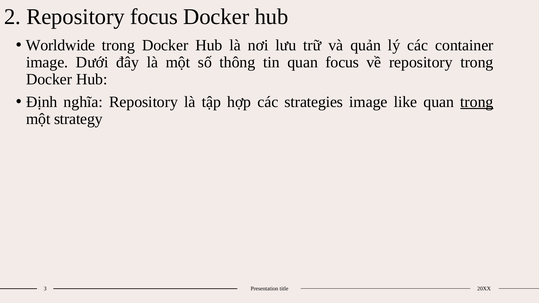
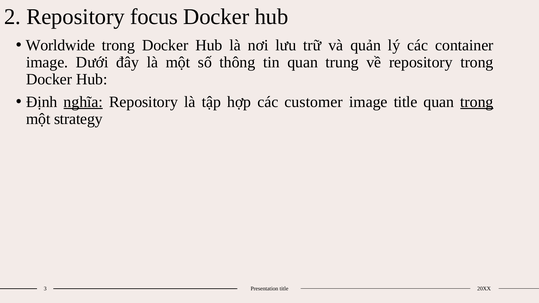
quan focus: focus -> trung (342, 62)
nghĩa underline: none -> present (83, 102)
strategies: strategies -> customer (314, 102)
image like: like -> title (406, 102)
